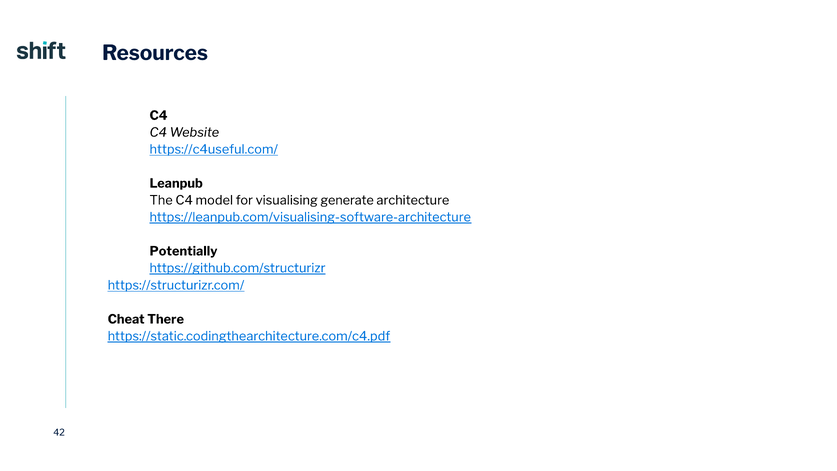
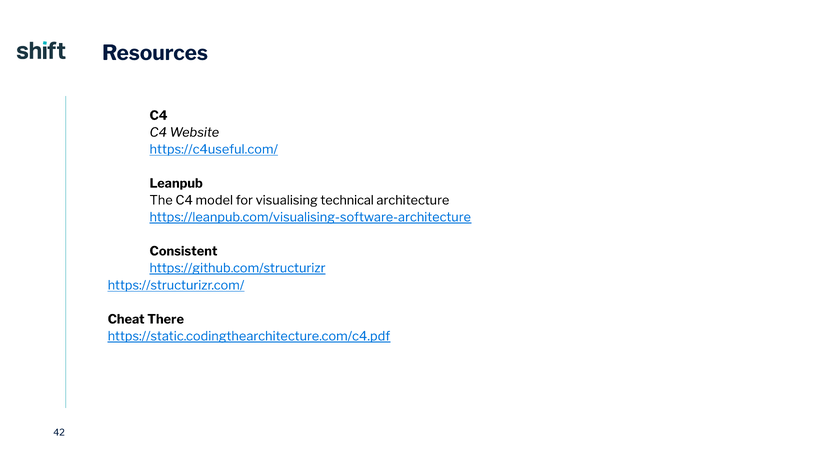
generate: generate -> technical (347, 200)
Potentially: Potentially -> Consistent (183, 251)
